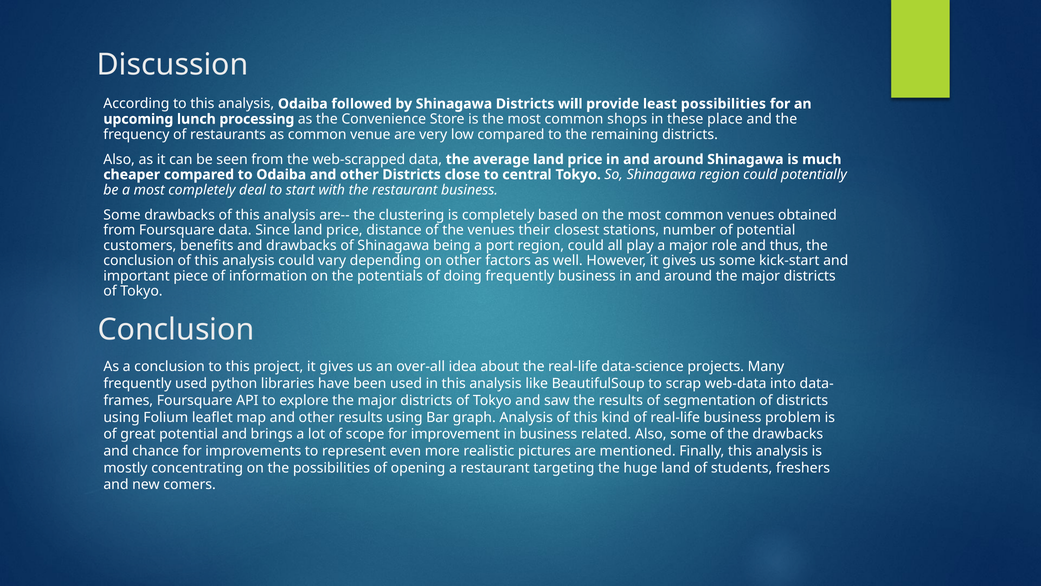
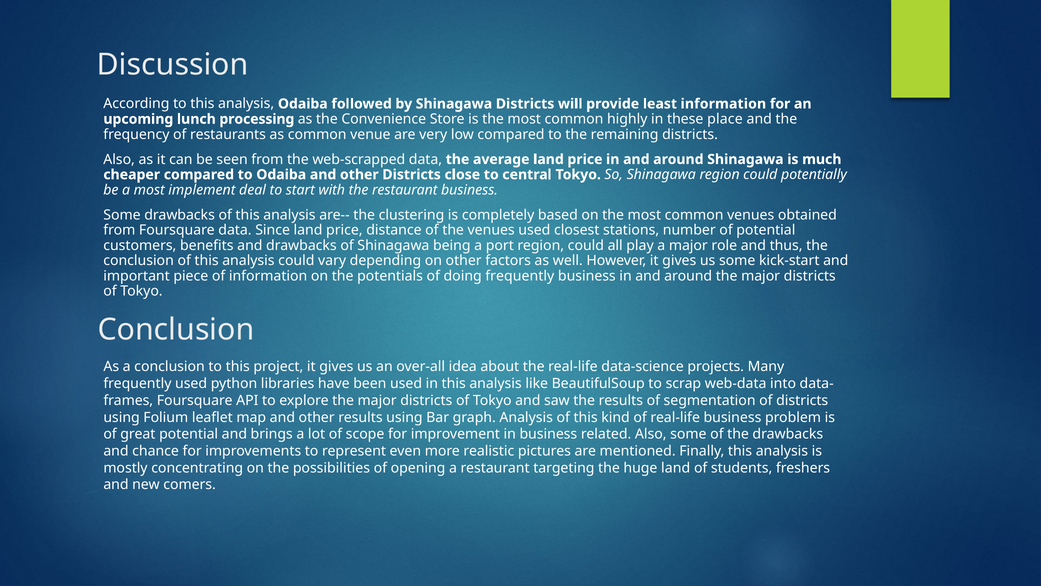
least possibilities: possibilities -> information (723, 104)
shops: shops -> highly (627, 119)
most completely: completely -> implement (202, 190)
venues their: their -> used (534, 230)
